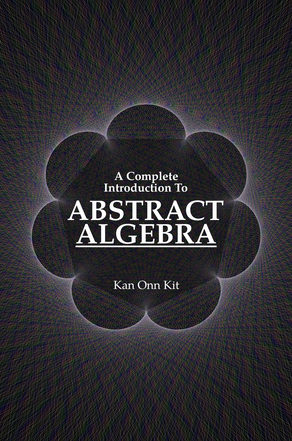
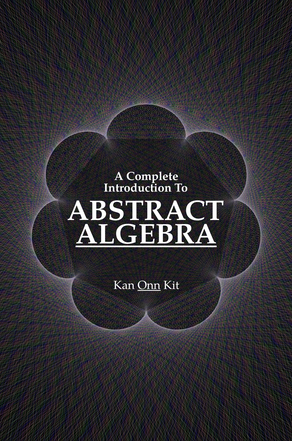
Onn underline: none -> present (149, 285)
